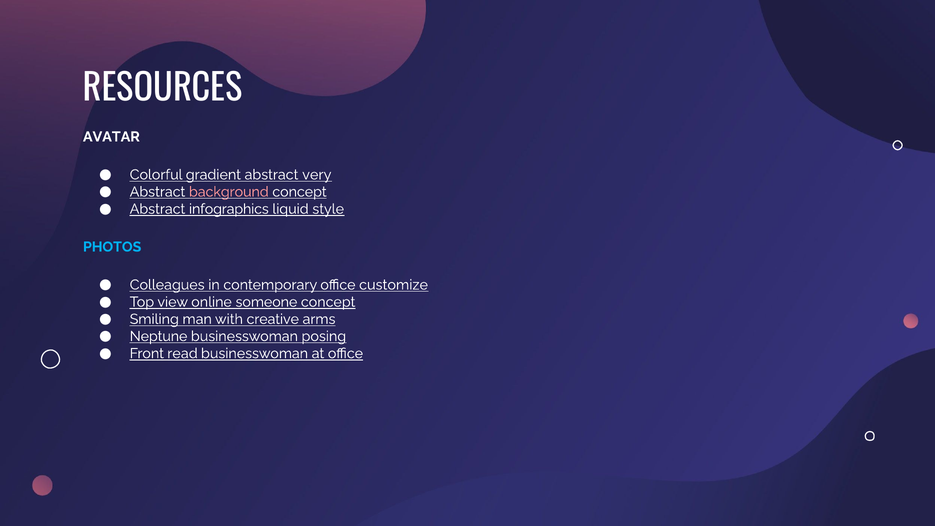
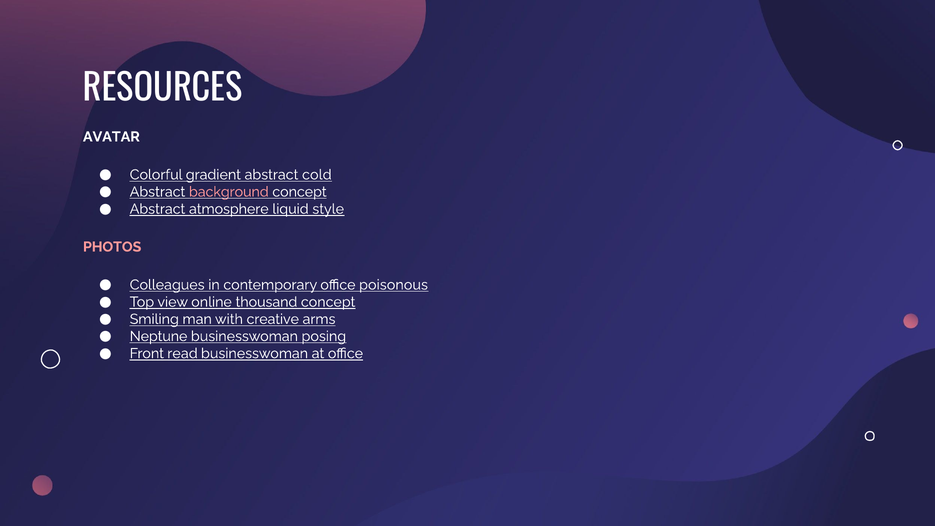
very: very -> cold (317, 175)
infographics: infographics -> atmosphere (229, 209)
PHOTOS colour: light blue -> pink (112, 247)
customize: customize -> poisonous (394, 285)
someone: someone -> thousand (266, 302)
